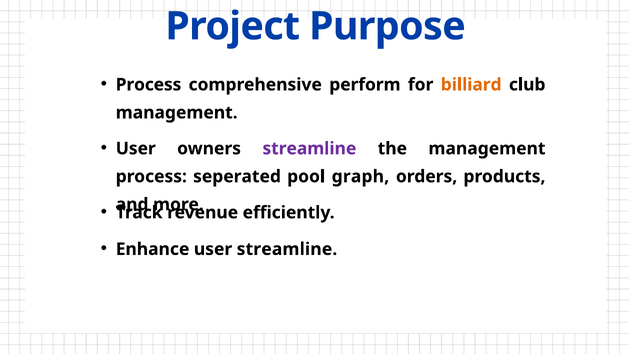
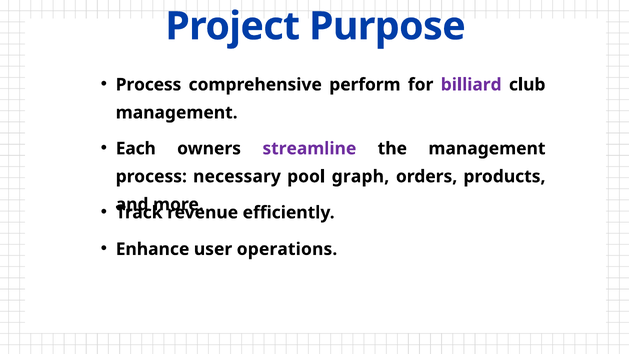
billiard colour: orange -> purple (471, 85)
User: User -> Each (136, 148)
seperated: seperated -> necessary (237, 176)
user streamline: streamline -> operations (287, 249)
